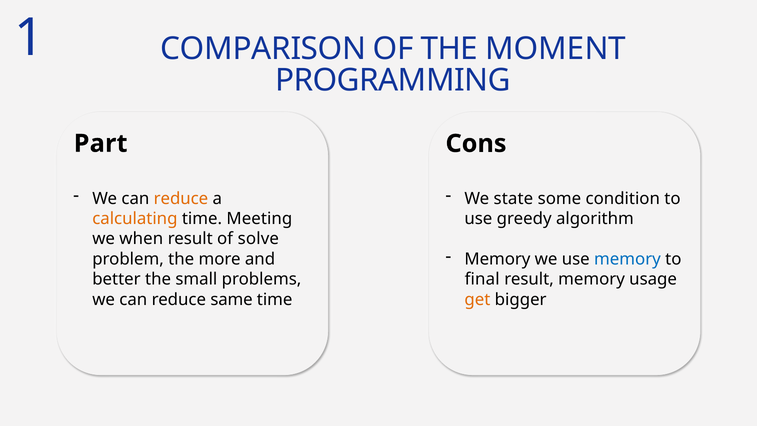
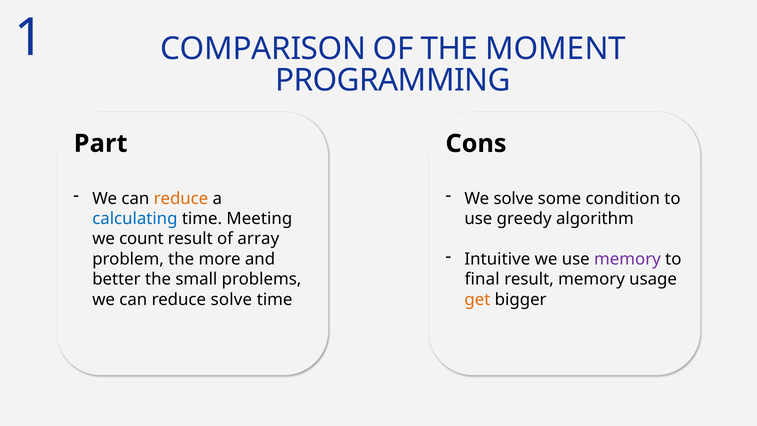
We state: state -> solve (514, 198)
calculating colour: orange -> blue (135, 219)
when: when -> count (141, 239)
solve: solve -> array (258, 239)
Memory: Memory -> Intuitive (497, 259)
memory colour: blue -> purple (627, 259)
reduce same: same -> solve (231, 299)
